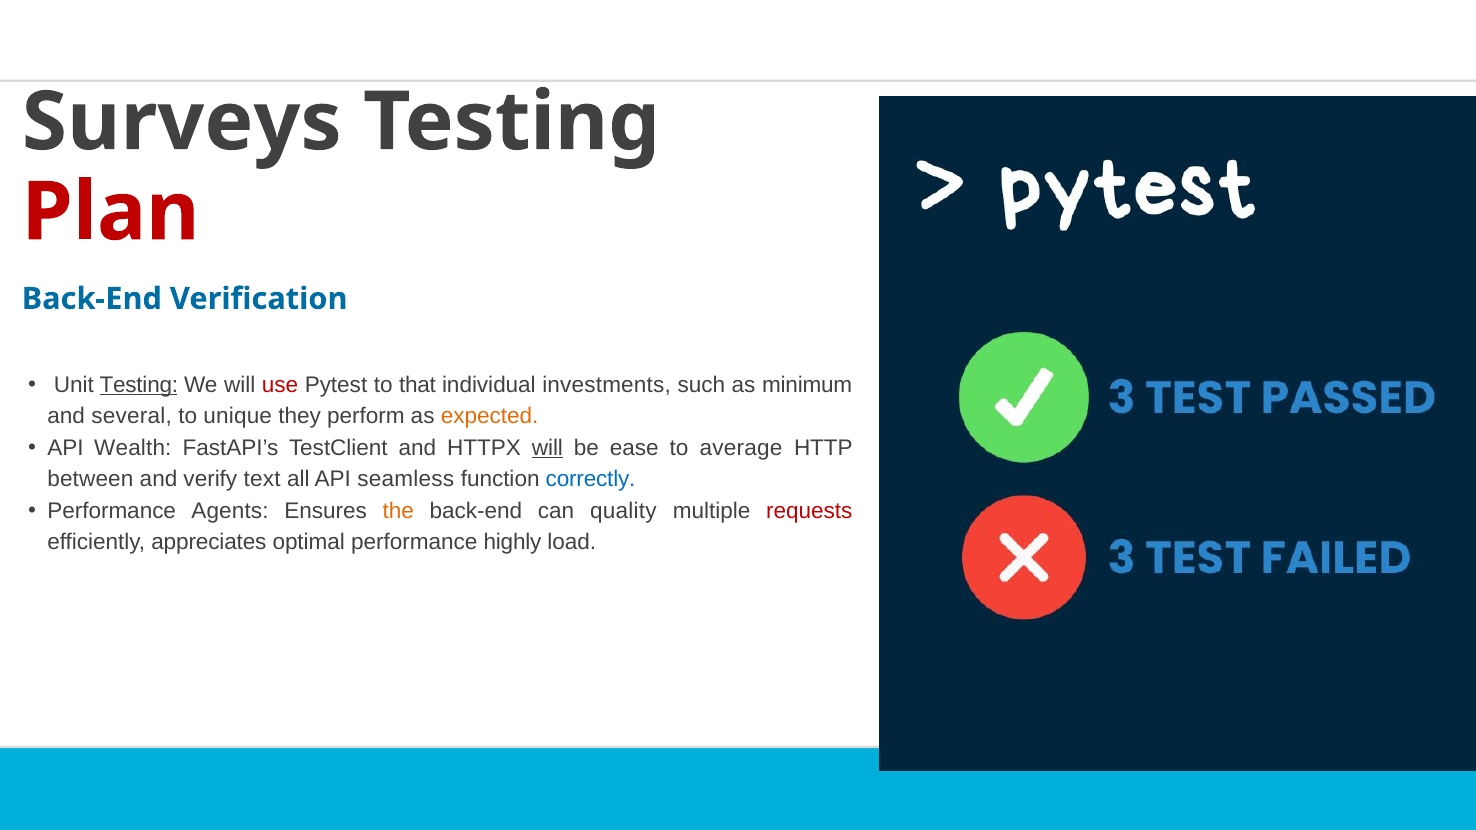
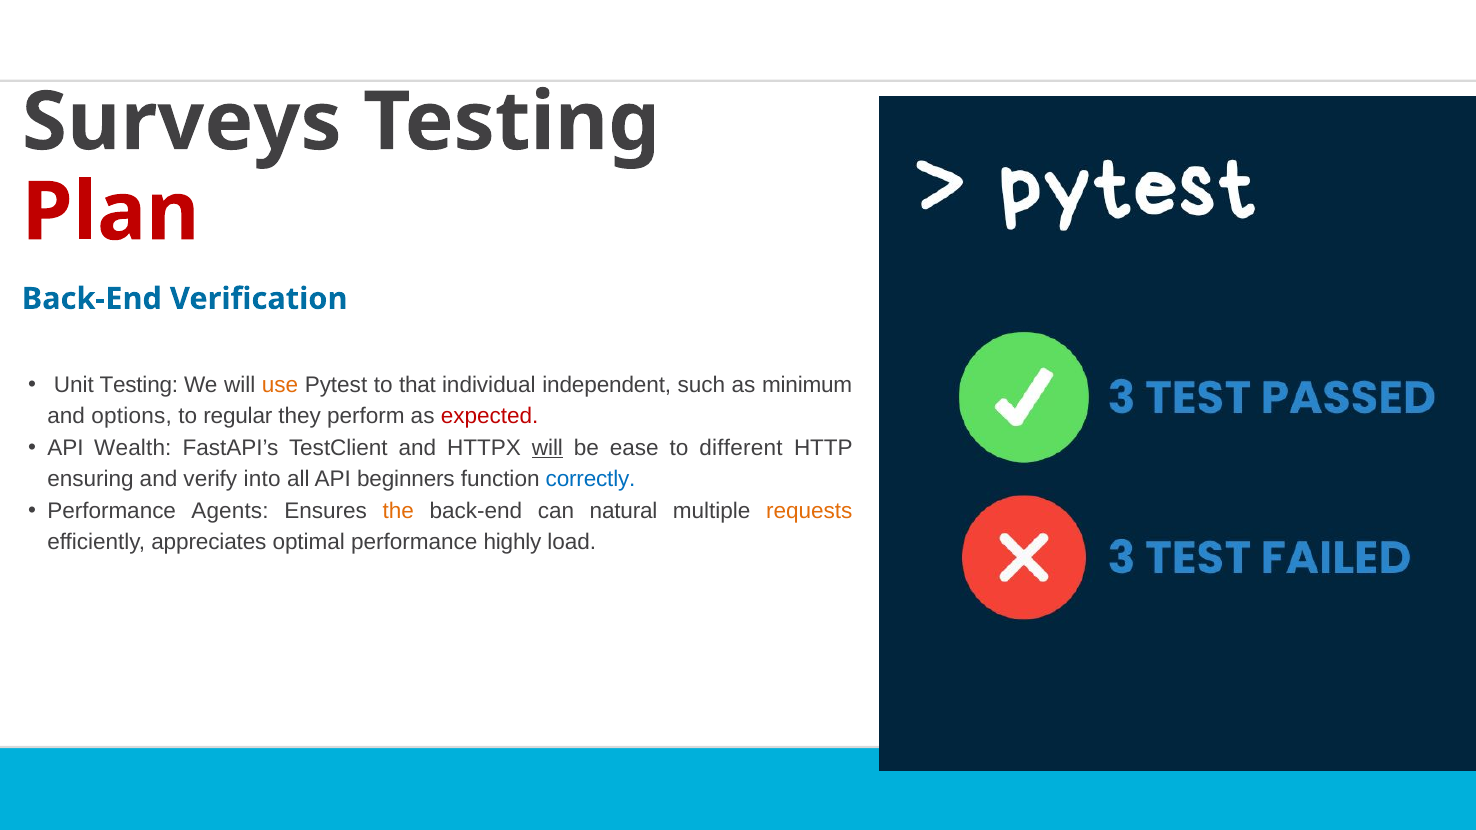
Testing underline: present -> none (139, 385)
use colour: red -> orange (280, 385)
investments: investments -> independent (607, 385)
several: several -> options (132, 416)
unique: unique -> regular (238, 416)
expected colour: orange -> red (490, 416)
average: average -> different (741, 448)
between: between -> ensuring (90, 480)
text: text -> into (262, 480)
seamless: seamless -> beginners (406, 480)
quality: quality -> natural (624, 511)
requests colour: red -> orange (809, 511)
